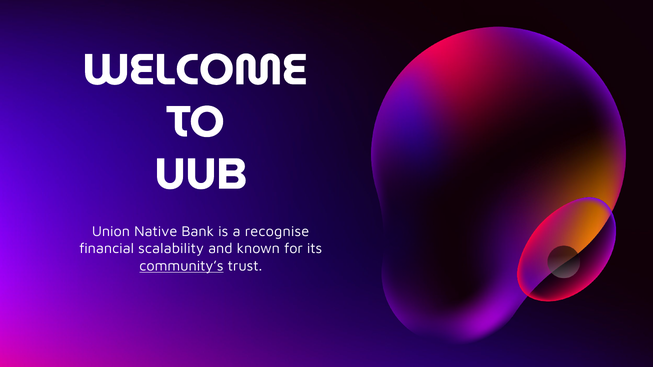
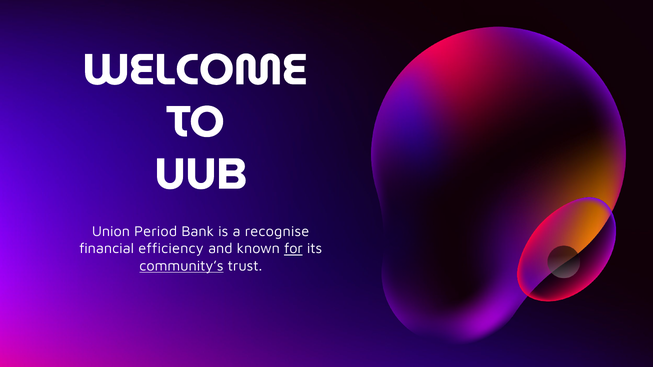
Native: Native -> Period (156, 231)
scalability: scalability -> efficiency (171, 249)
for underline: none -> present (293, 249)
